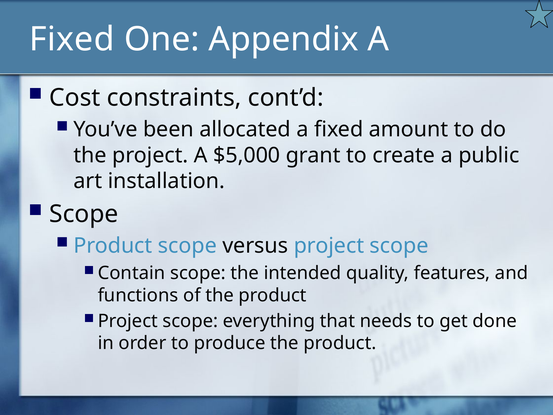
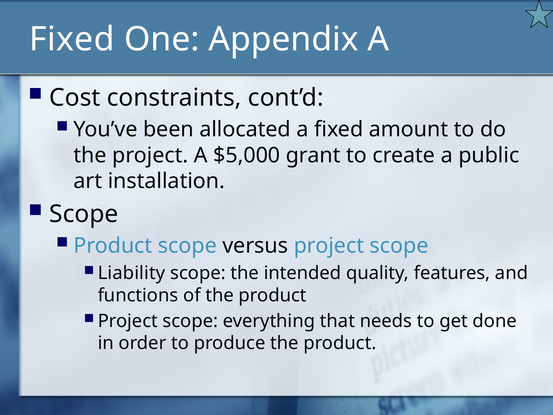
Contain: Contain -> Liability (131, 273)
